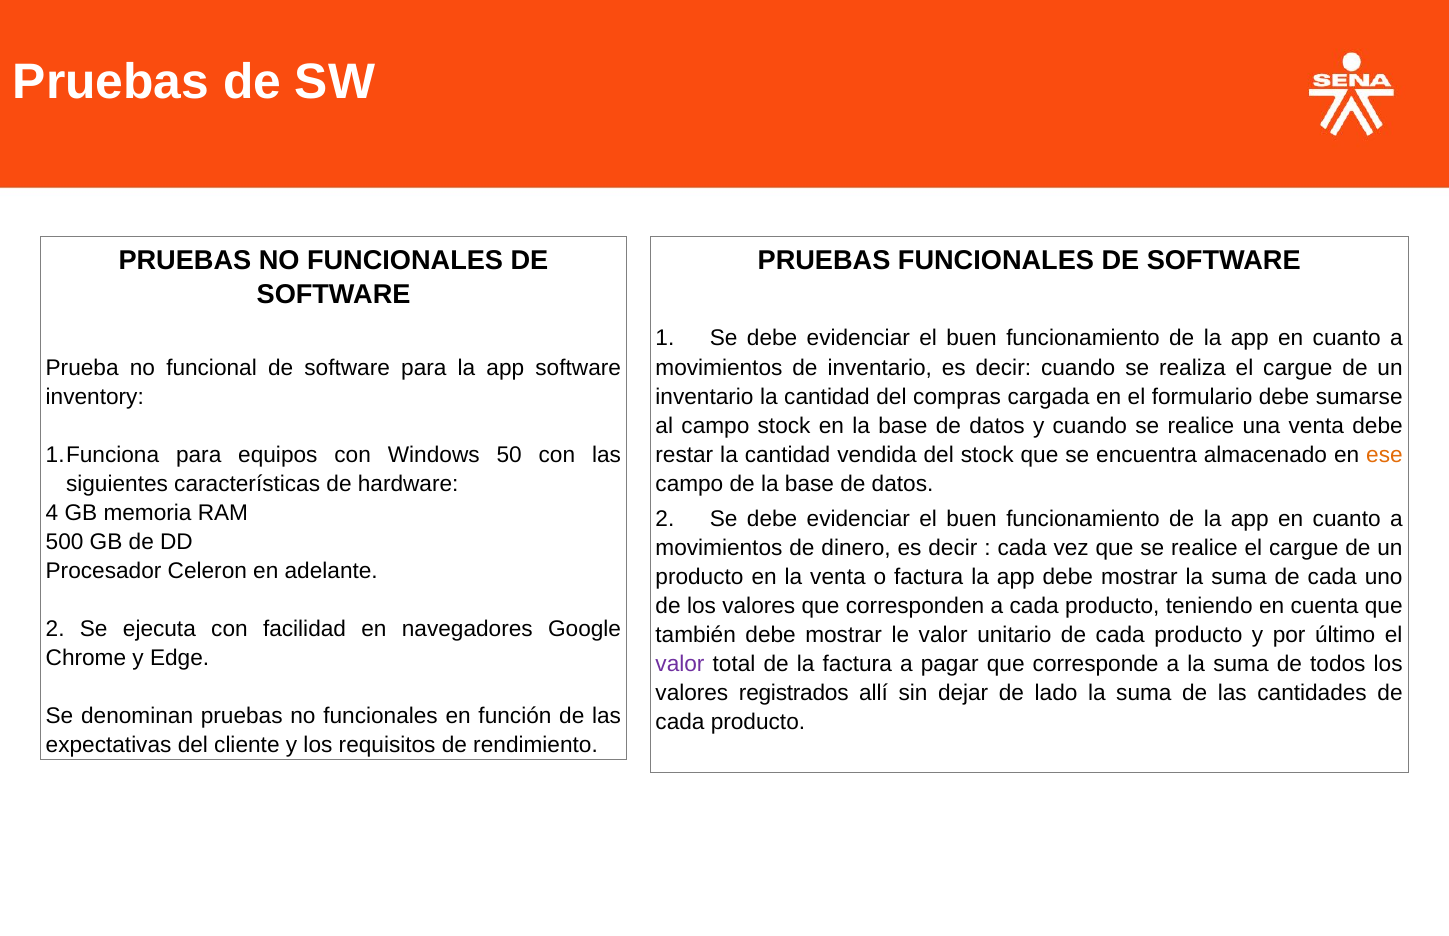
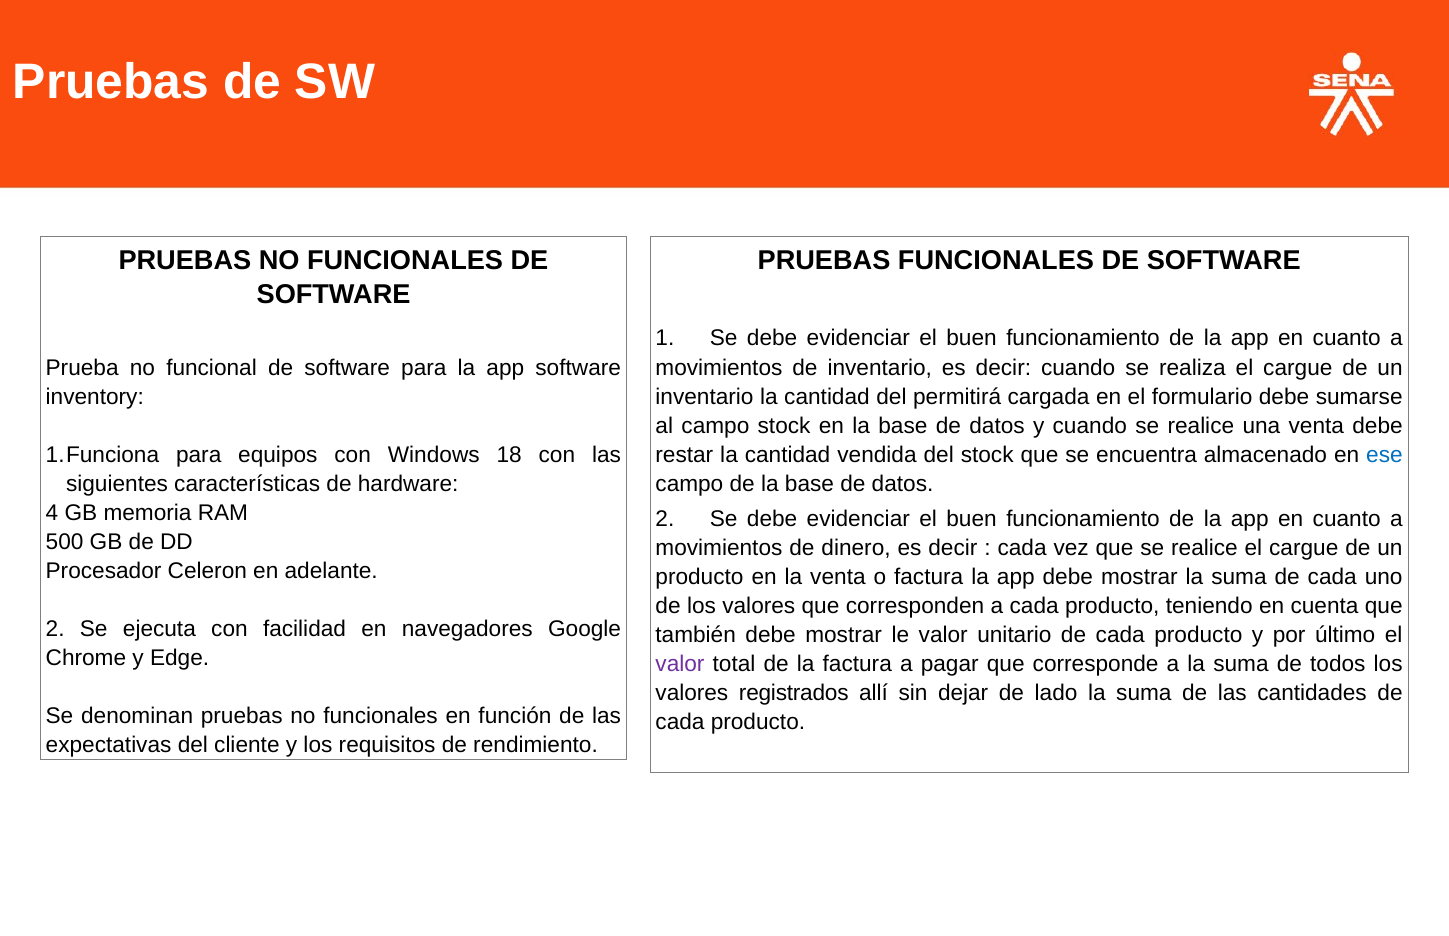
compras: compras -> permitirá (957, 397)
50: 50 -> 18 (509, 455)
ese colour: orange -> blue (1384, 455)
